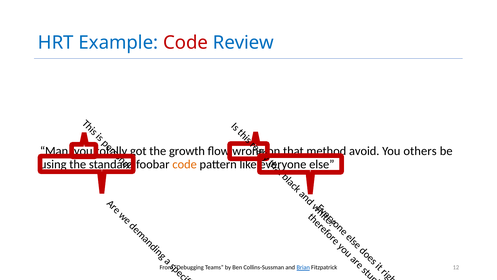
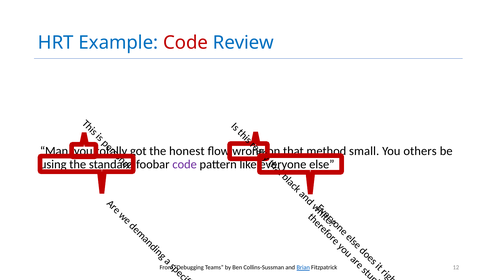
growth: growth -> honest (187, 151)
avoid: avoid -> small (364, 151)
code colour: orange -> purple (185, 164)
